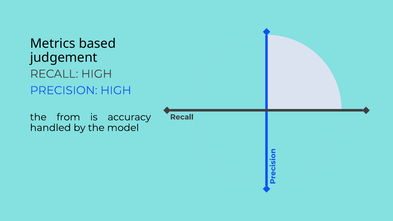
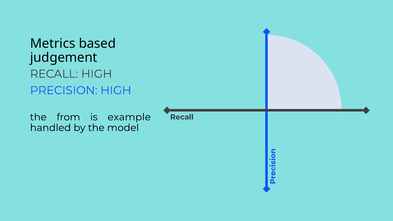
accuracy: accuracy -> example (129, 117)
